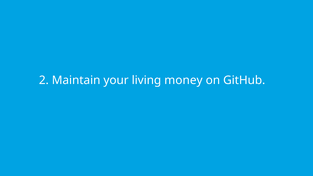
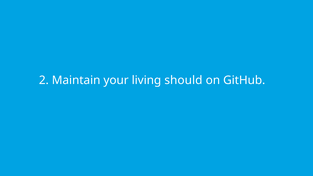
money: money -> should (183, 80)
